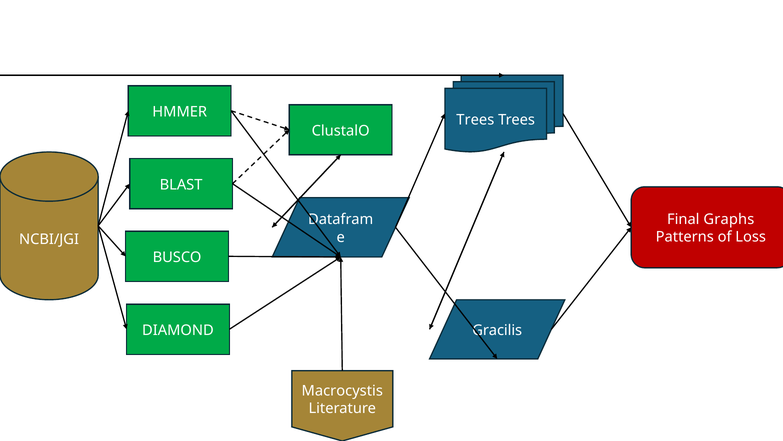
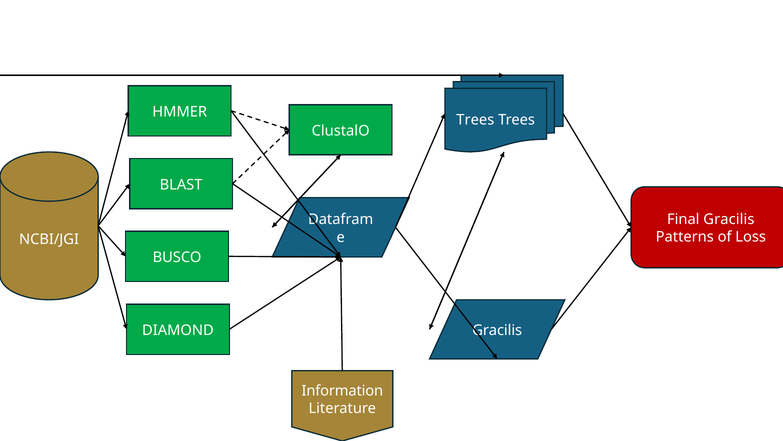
Final Graphs: Graphs -> Gracilis (729, 219)
Macrocystis: Macrocystis -> Information (342, 391)
